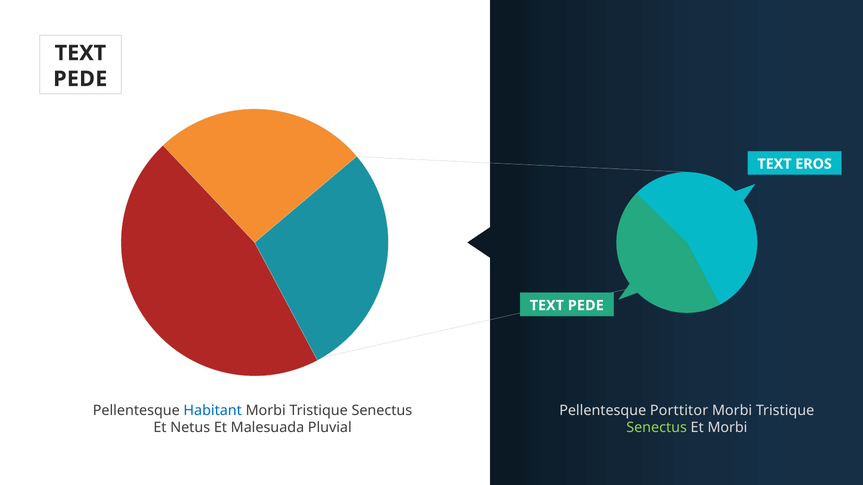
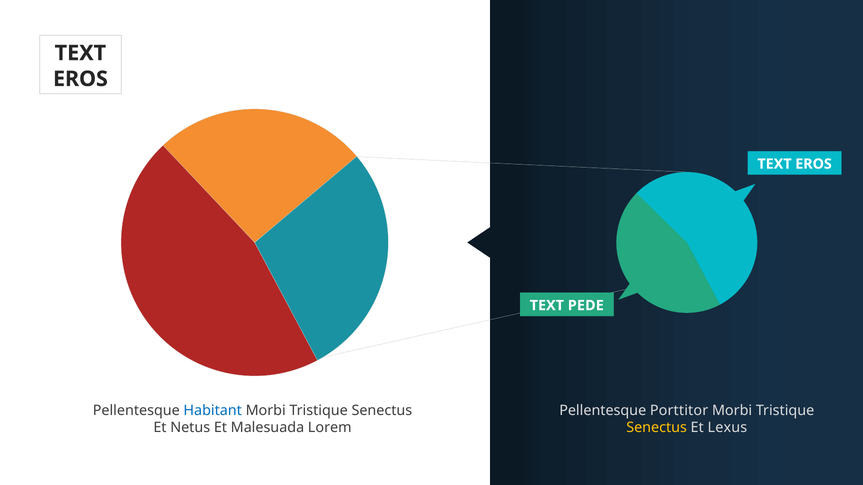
PEDE: PEDE -> EROS (80, 79)
Pluvial: Pluvial -> Lorem (330, 428)
Senectus colour: light green -> yellow (657, 428)
Et Morbi: Morbi -> Lexus (727, 428)
